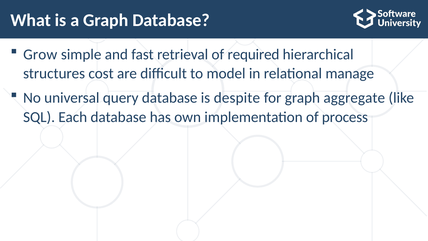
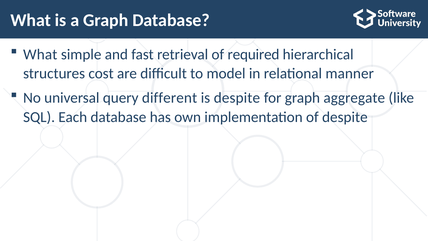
Grow: Grow -> What (40, 54)
manage: manage -> manner (350, 73)
query database: database -> different (170, 98)
of process: process -> despite (345, 117)
